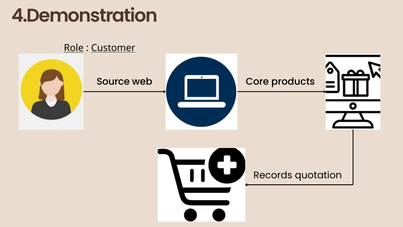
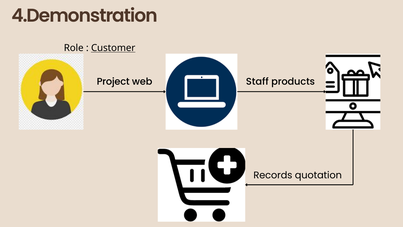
Role underline: present -> none (74, 48)
Source: Source -> Project (113, 82)
Core: Core -> Staff (257, 82)
